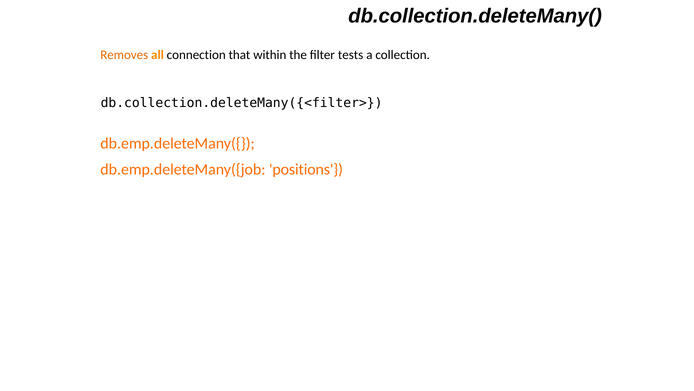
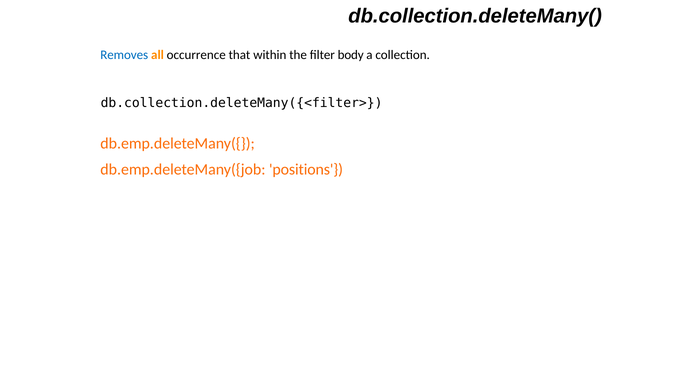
Removes colour: orange -> blue (124, 55)
connection: connection -> occurrence (196, 55)
tests: tests -> body (351, 55)
